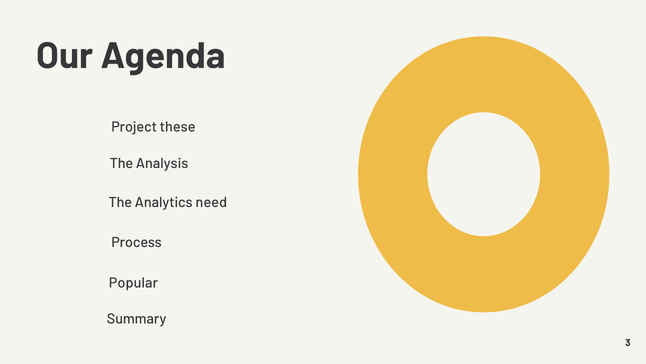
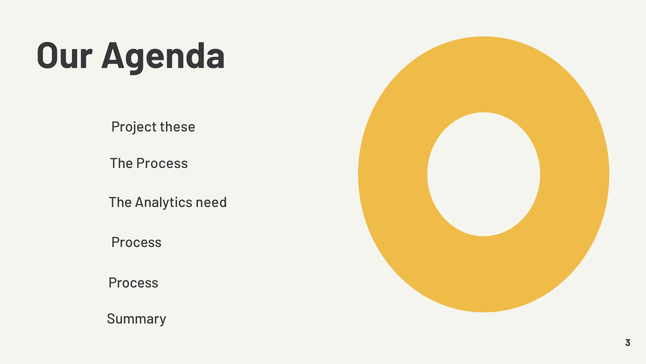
The Analysis: Analysis -> Process (162, 163)
Popular: Popular -> Process (134, 283)
